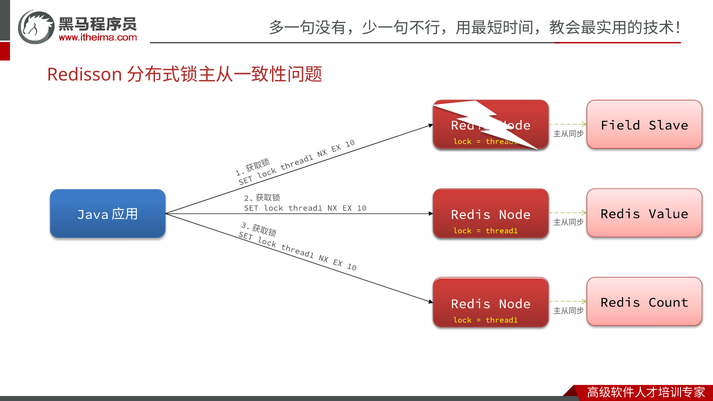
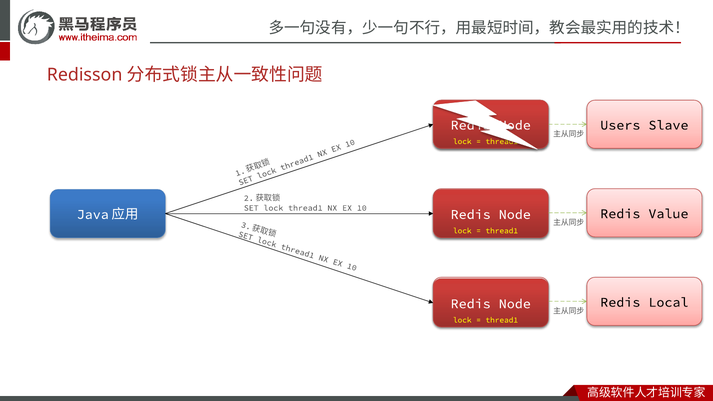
Field: Field -> Users (620, 125)
Count: Count -> Local (668, 302)
